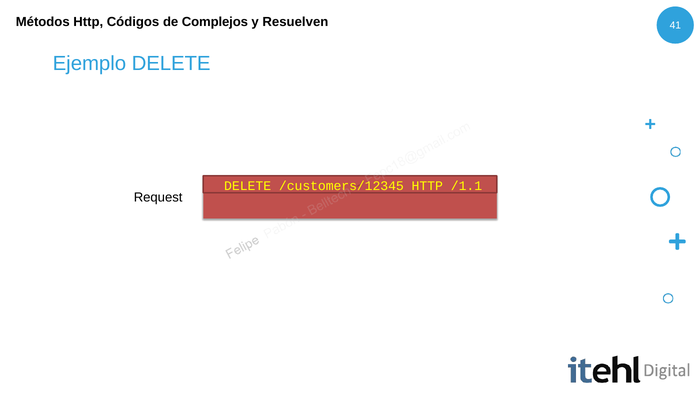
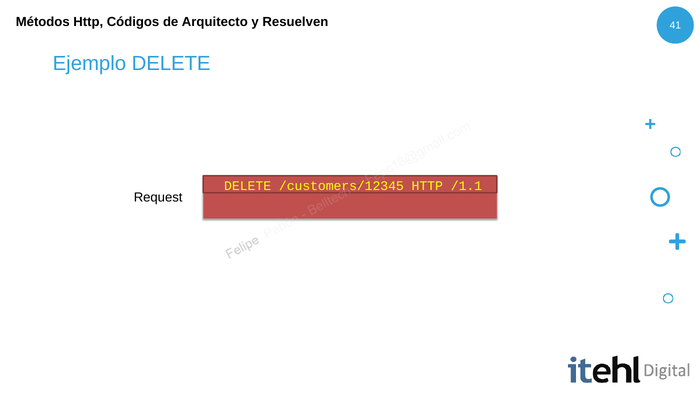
Complejos: Complejos -> Arquitecto (215, 22)
